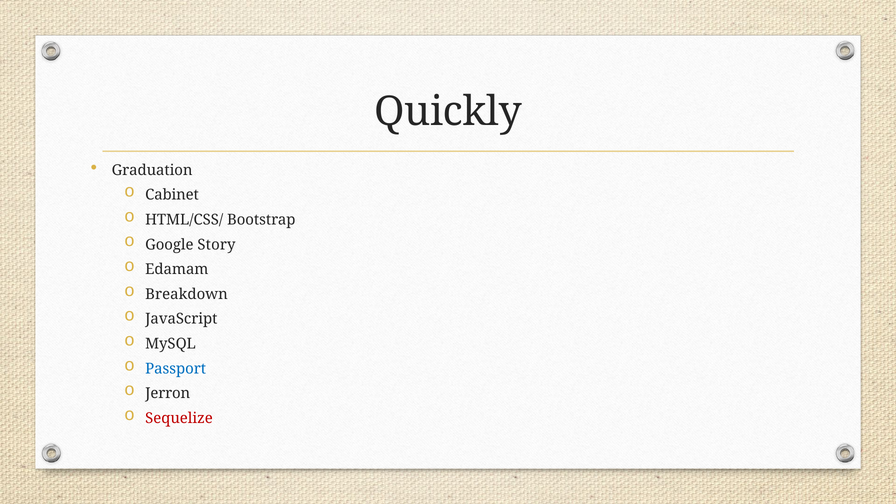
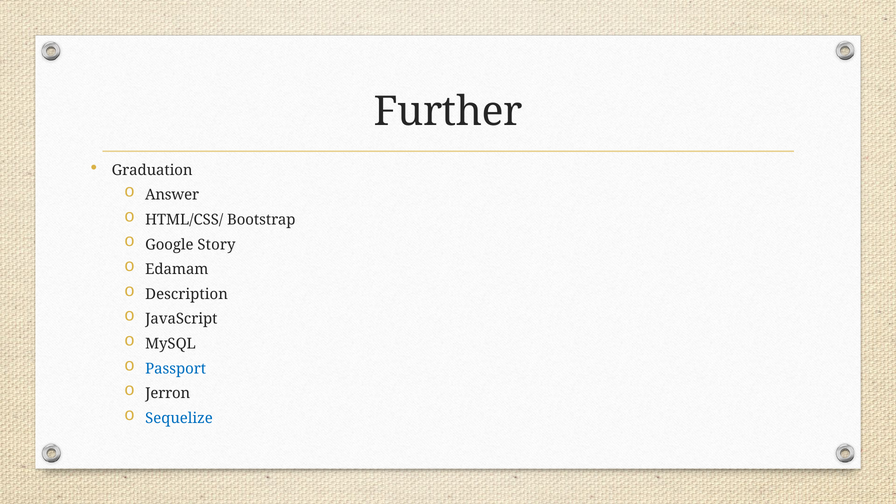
Quickly: Quickly -> Further (448, 112)
Cabinet: Cabinet -> Answer (172, 195)
Breakdown: Breakdown -> Description (187, 294)
Sequelize colour: red -> blue (179, 418)
